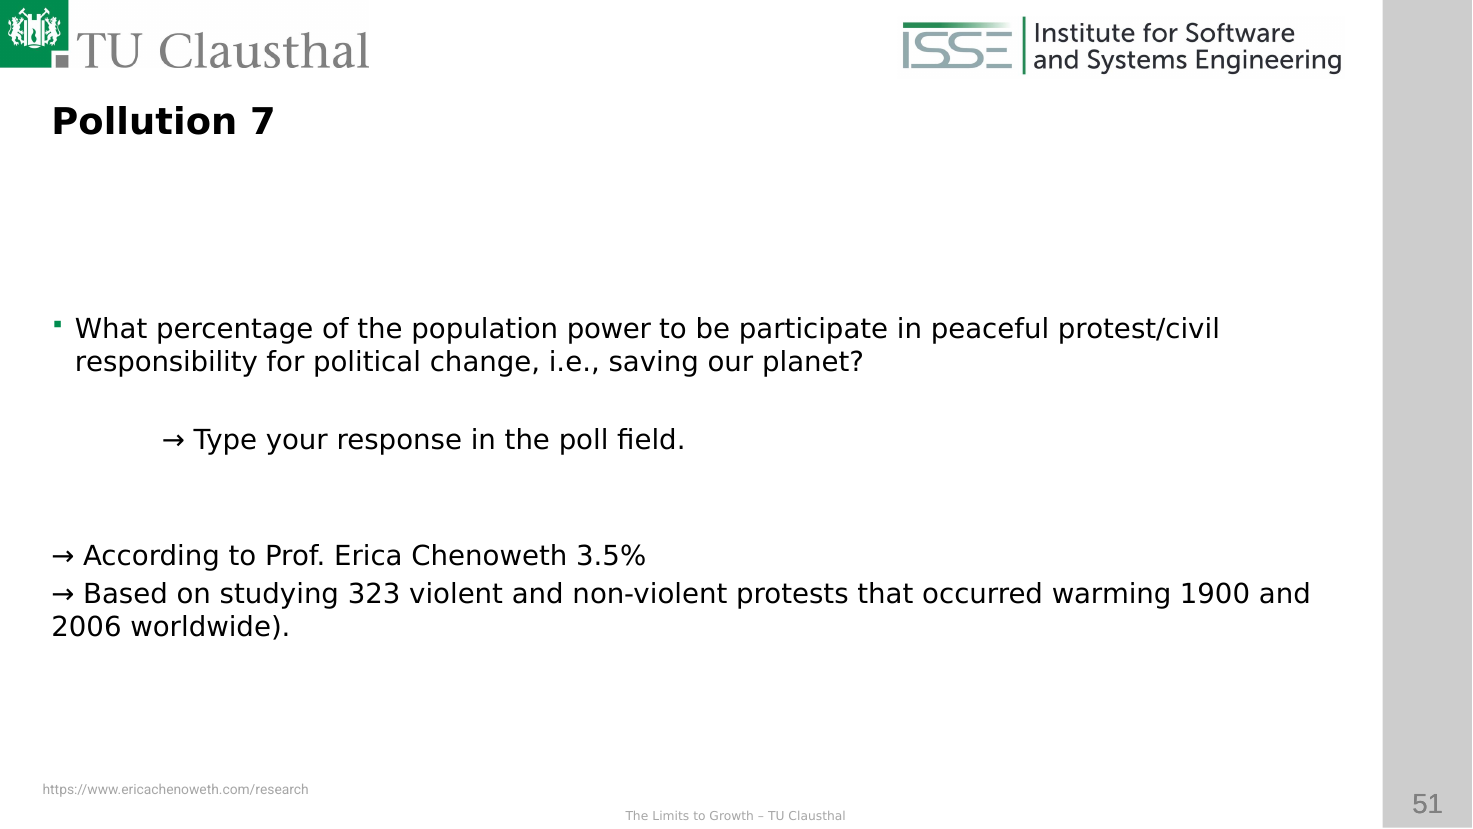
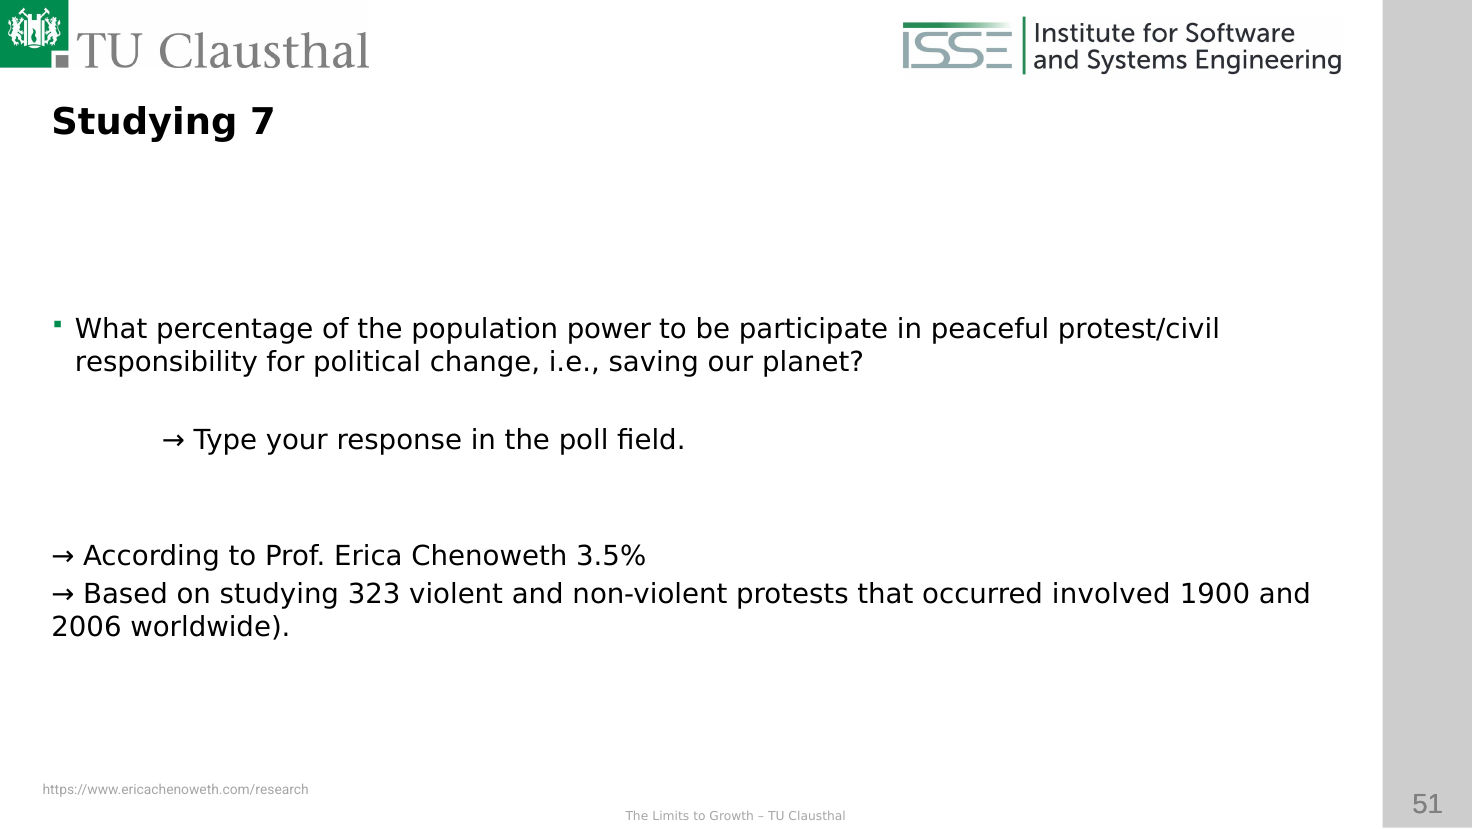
Pollution: Pollution -> Studying (144, 123)
warming: warming -> involved (1111, 594)
